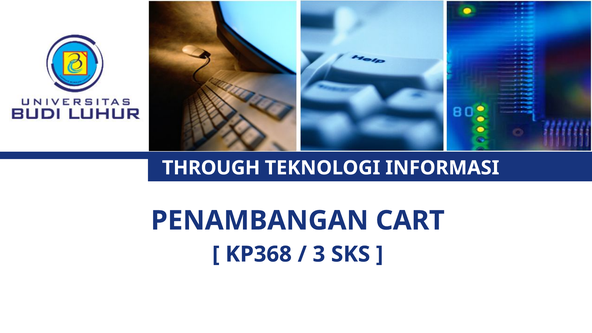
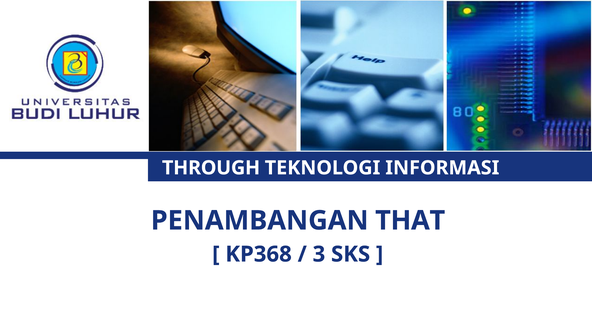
CART: CART -> THAT (410, 221)
